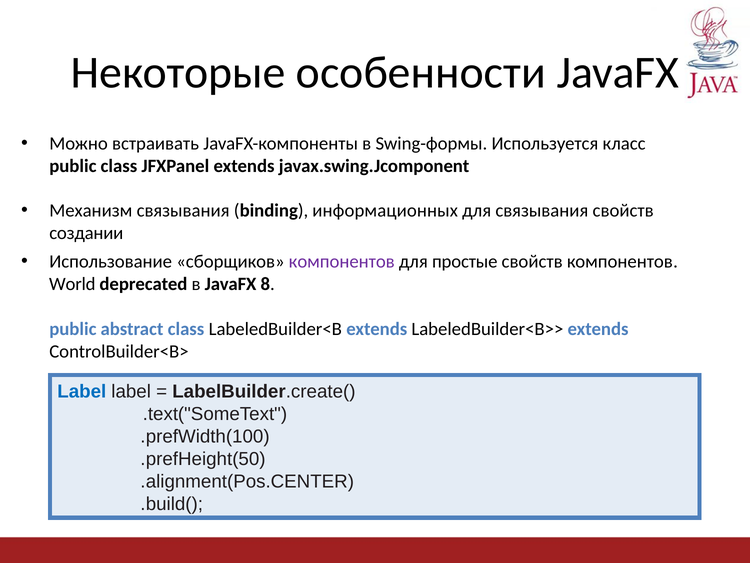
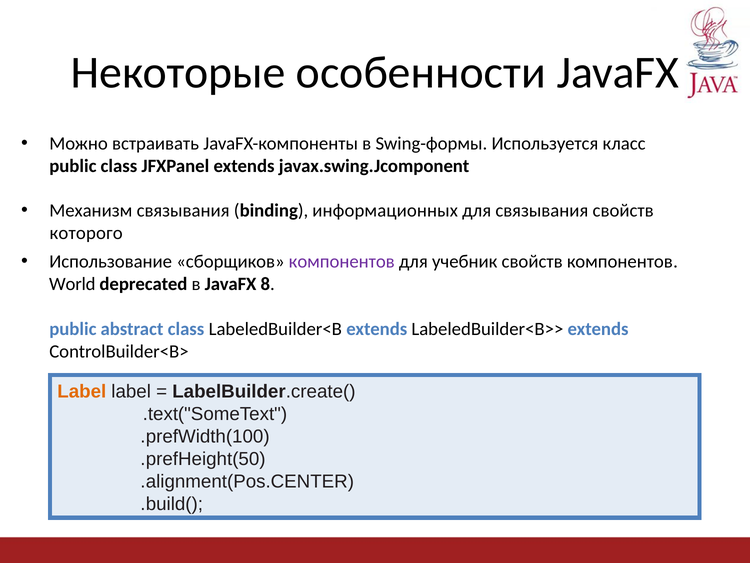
создании: создании -> котоpoгo (86, 233)
простые: простые -> учебник (465, 261)
Label colour: blue -> orange (82, 391)
